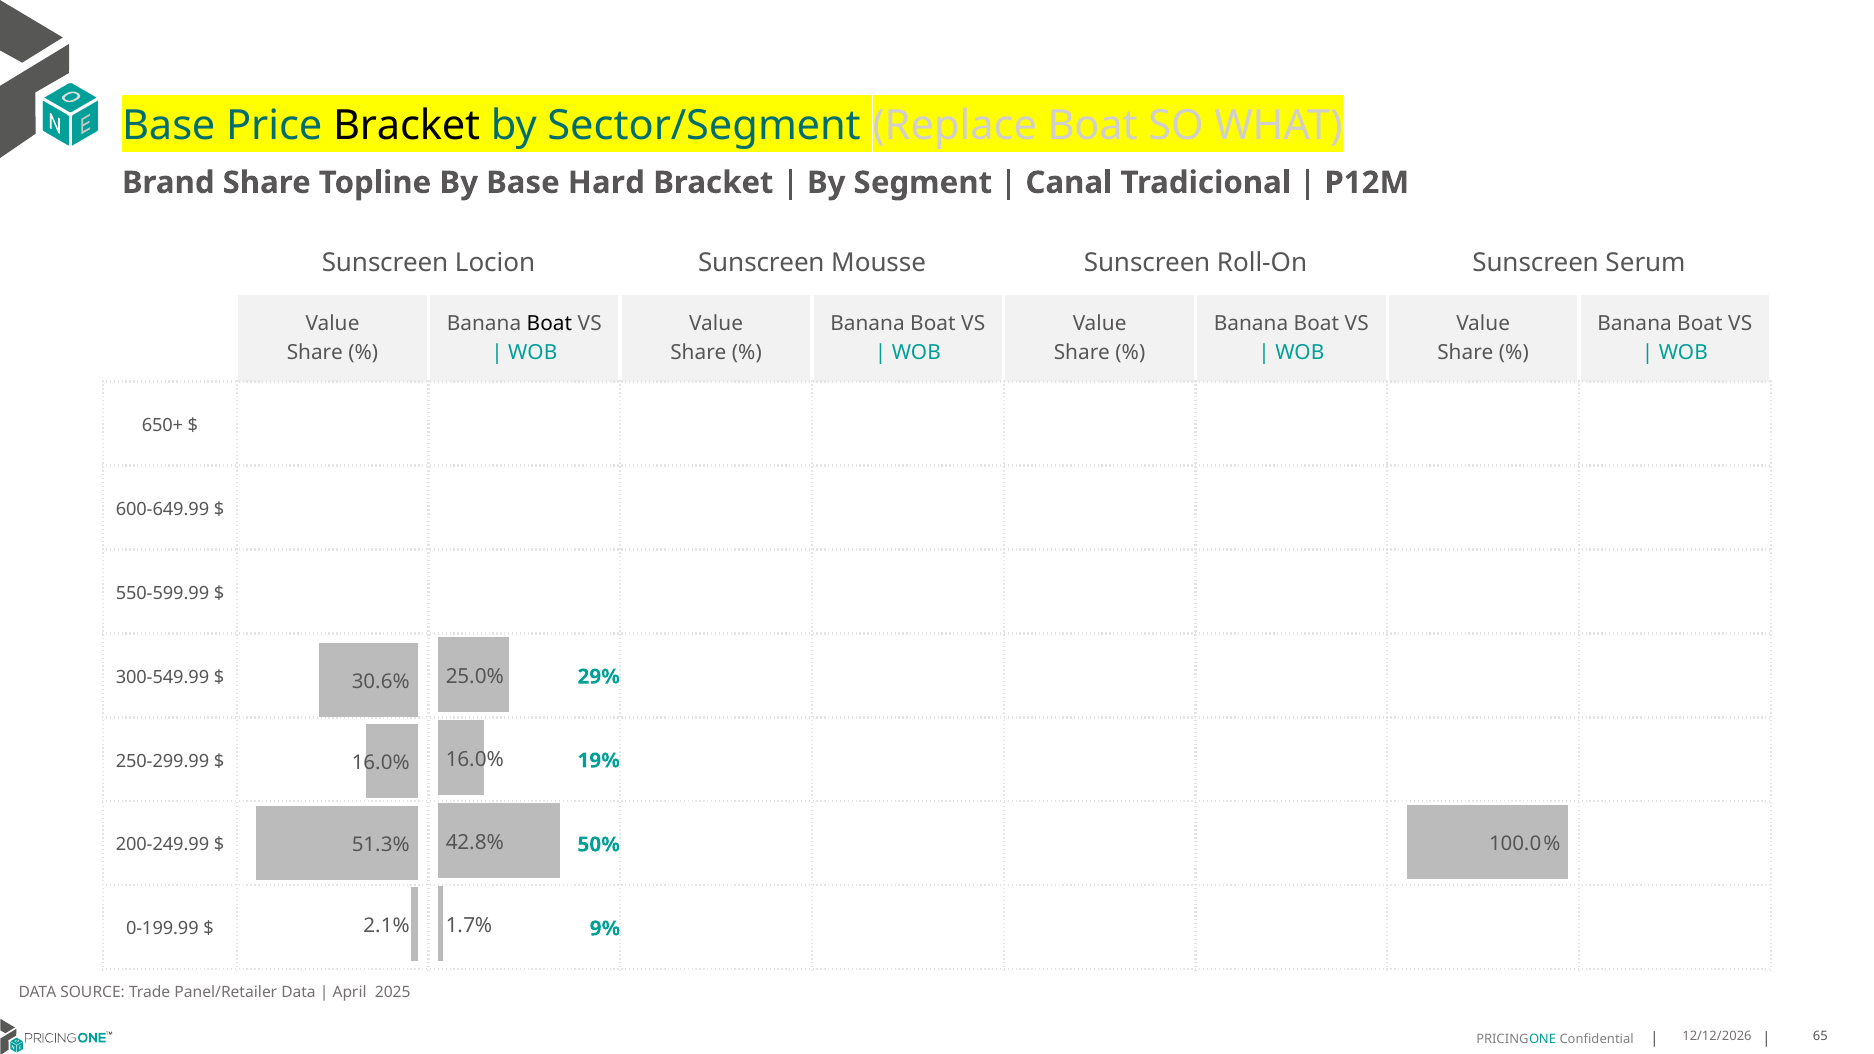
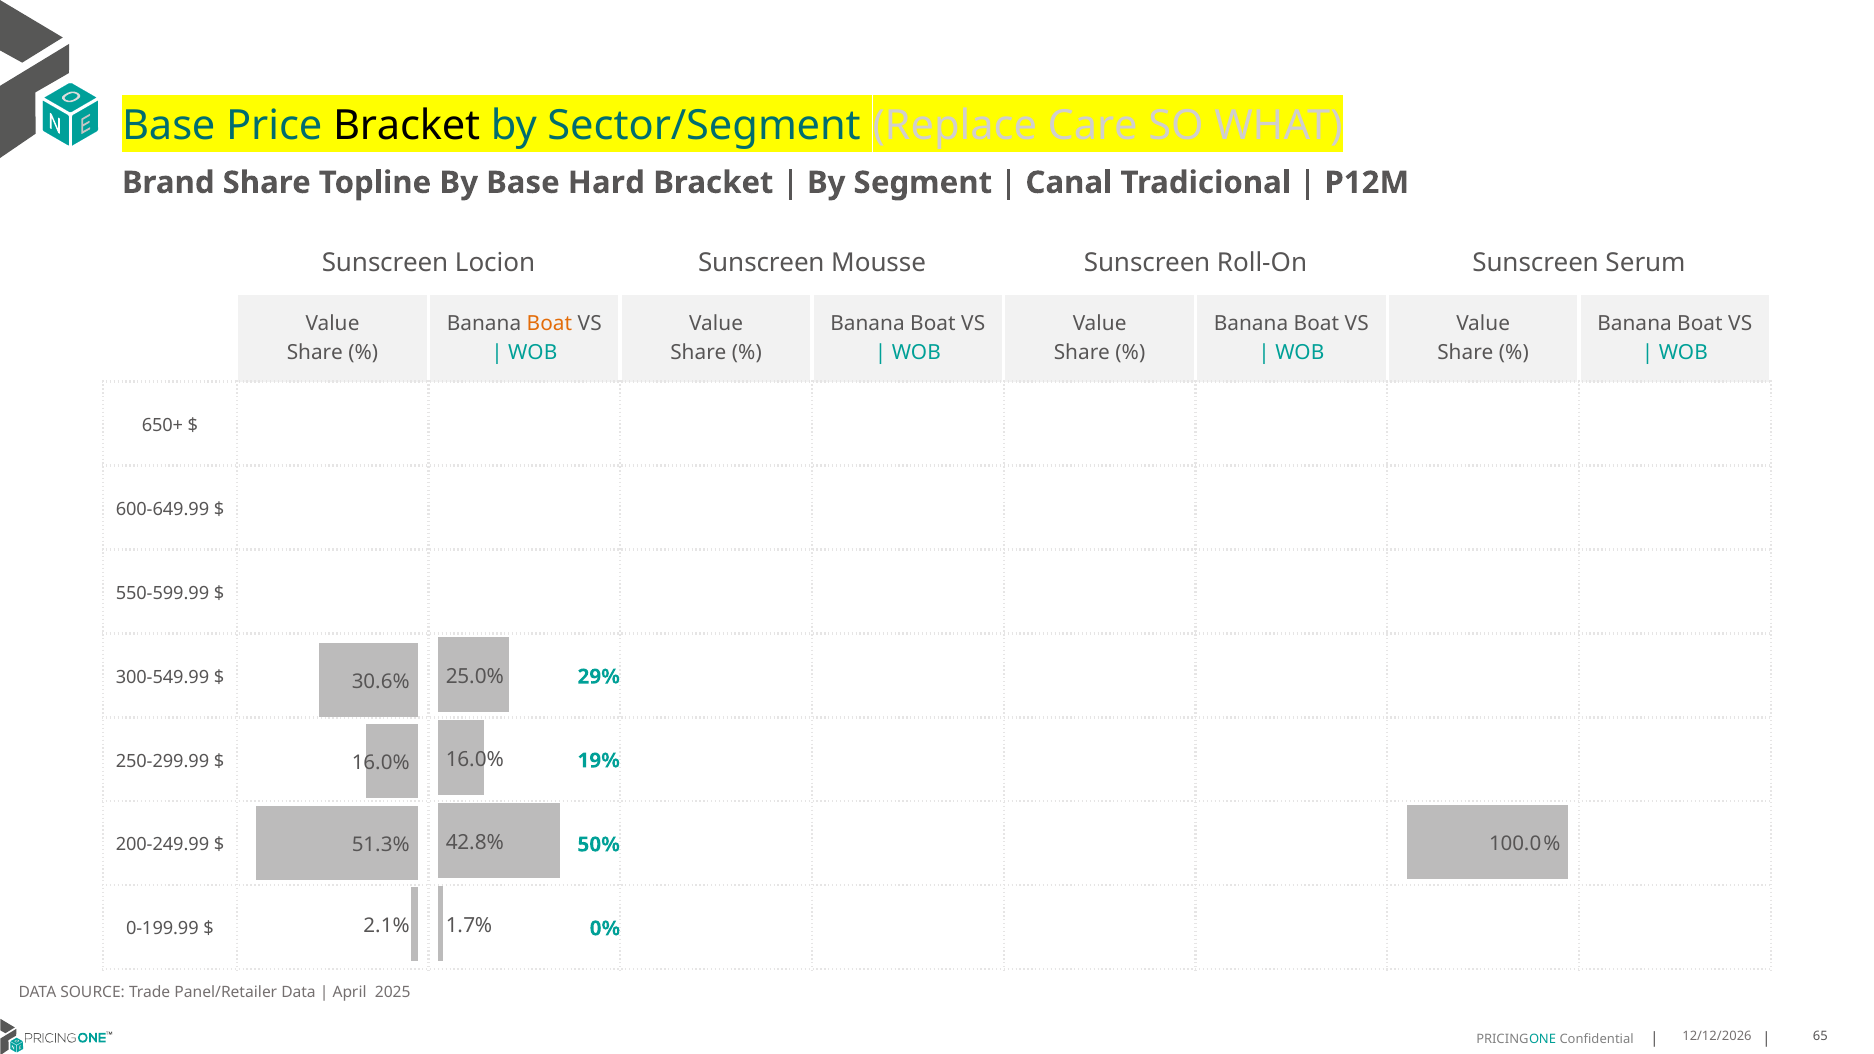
Replace Boat: Boat -> Care (1093, 126)
Boat colour: black -> orange (549, 324)
9%: 9% -> 0% (605, 929)
